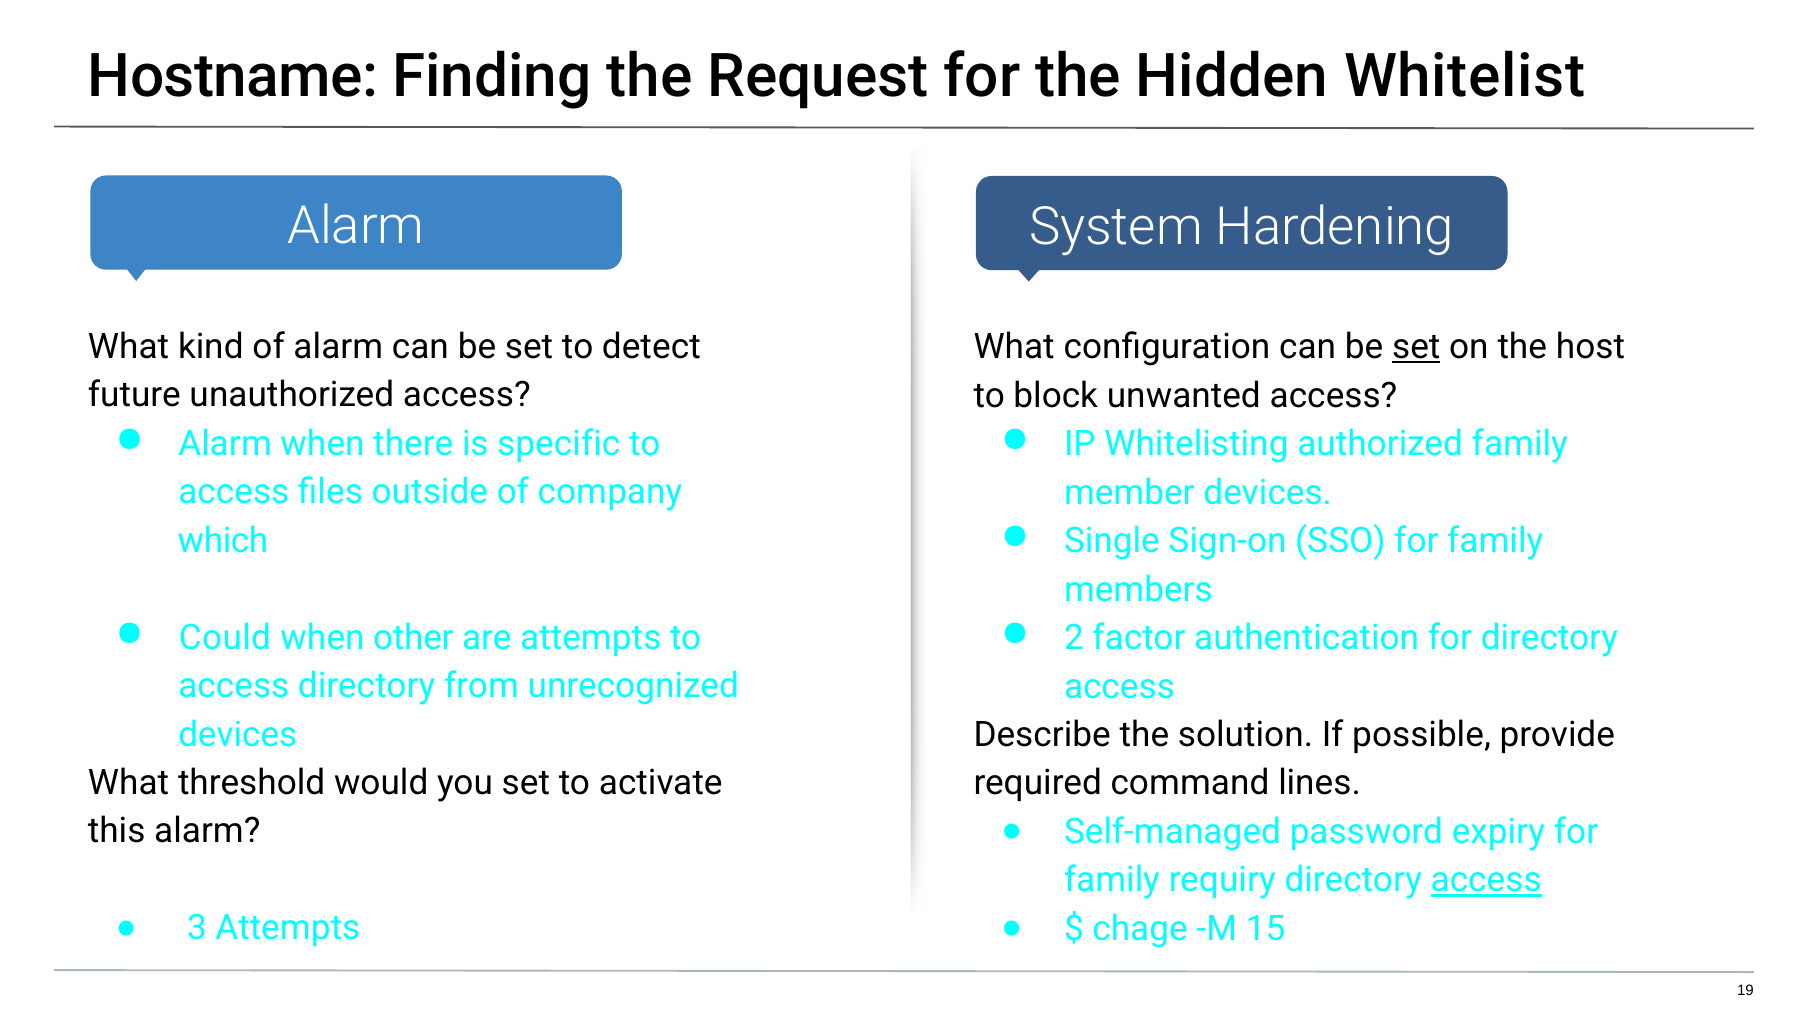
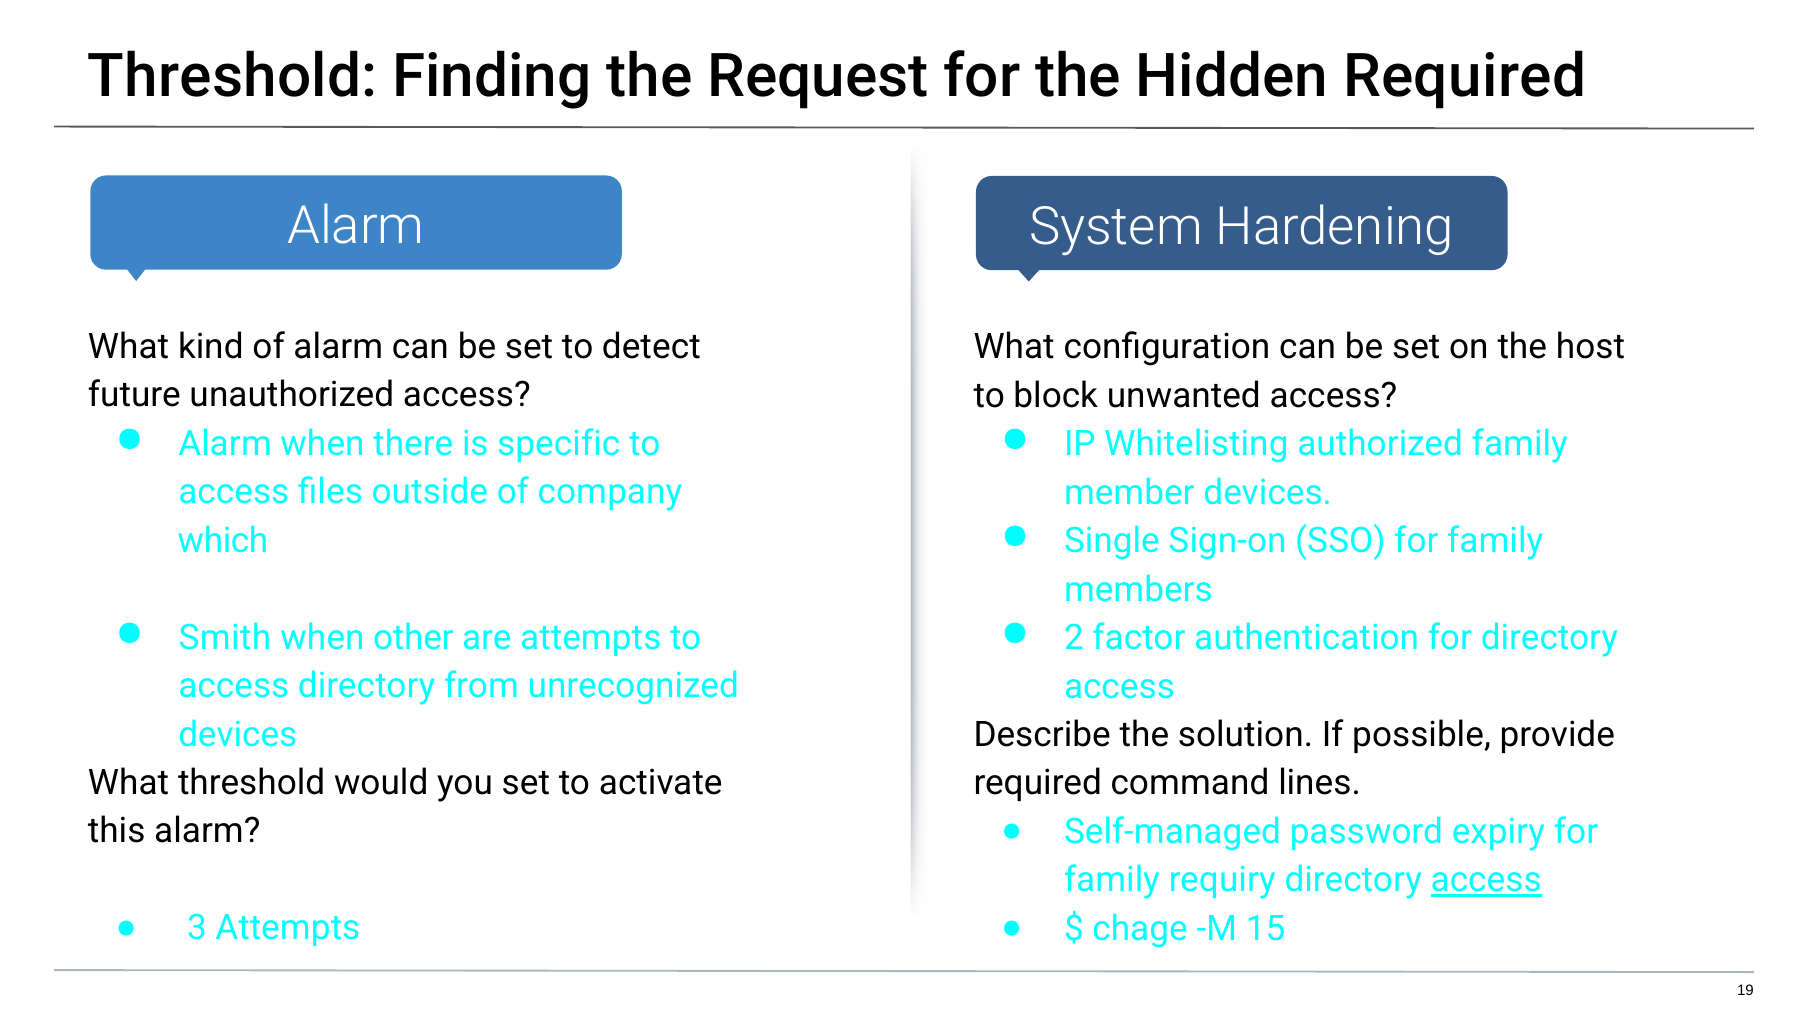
Hostname: Hostname -> Threshold (233, 77)
Hidden Whitelist: Whitelist -> Required (1465, 77)
set underline: present -> none (1416, 347)
Could: Could -> Smith (225, 637)
